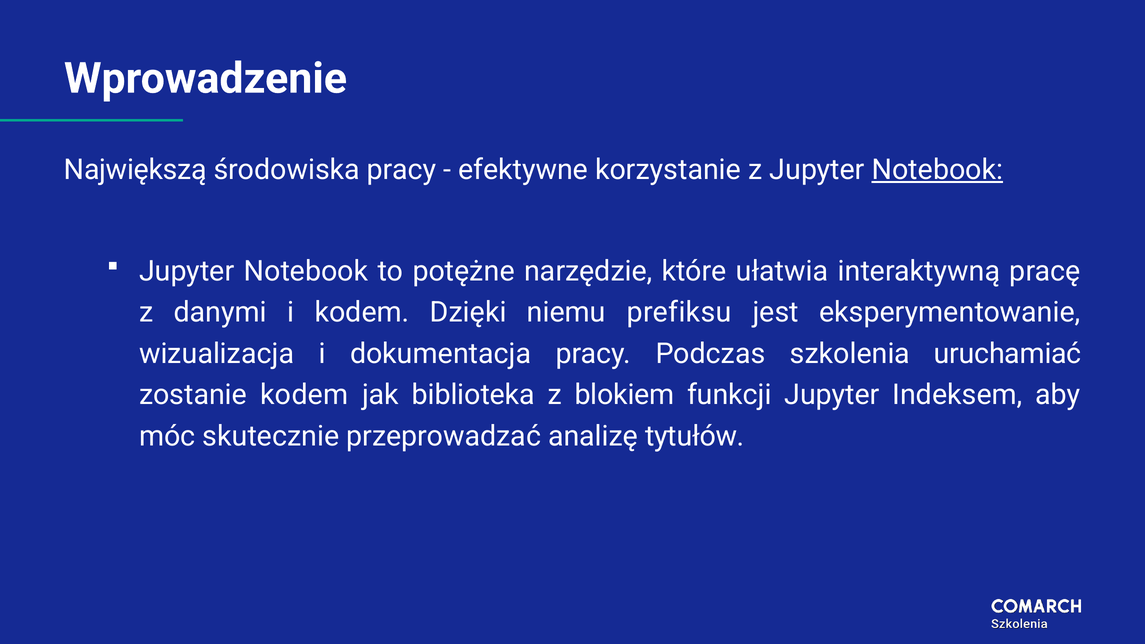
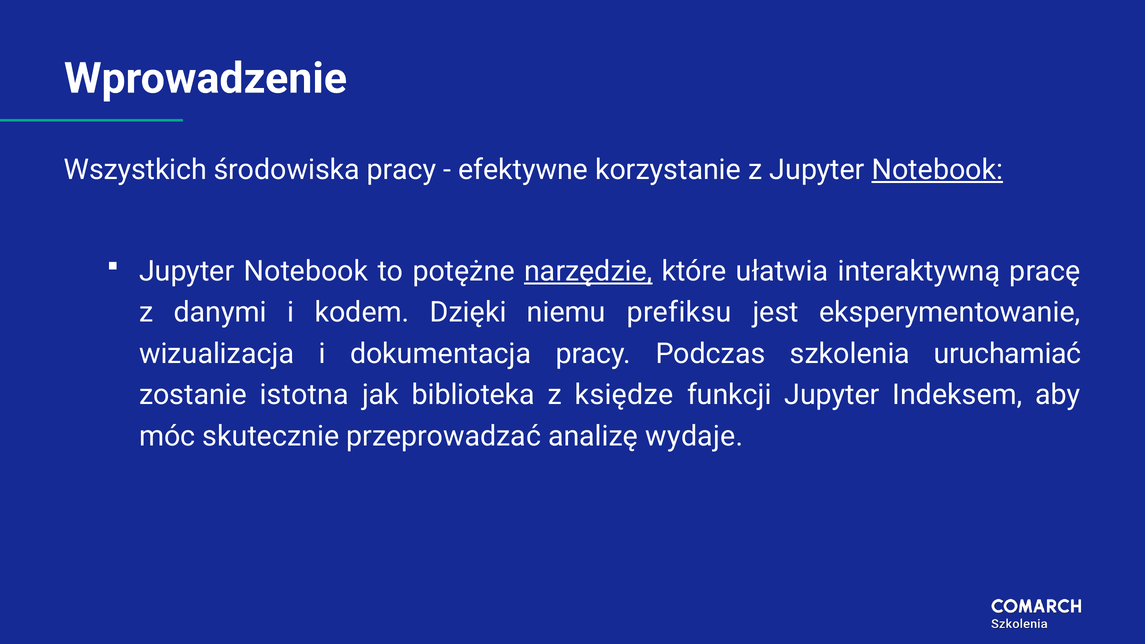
Największą: Największą -> Wszystkich (135, 170)
narzędzie underline: none -> present (588, 271)
zostanie kodem: kodem -> istotna (304, 395)
blokiem: blokiem -> księdze (624, 395)
tytułów: tytułów -> wydaje (694, 436)
